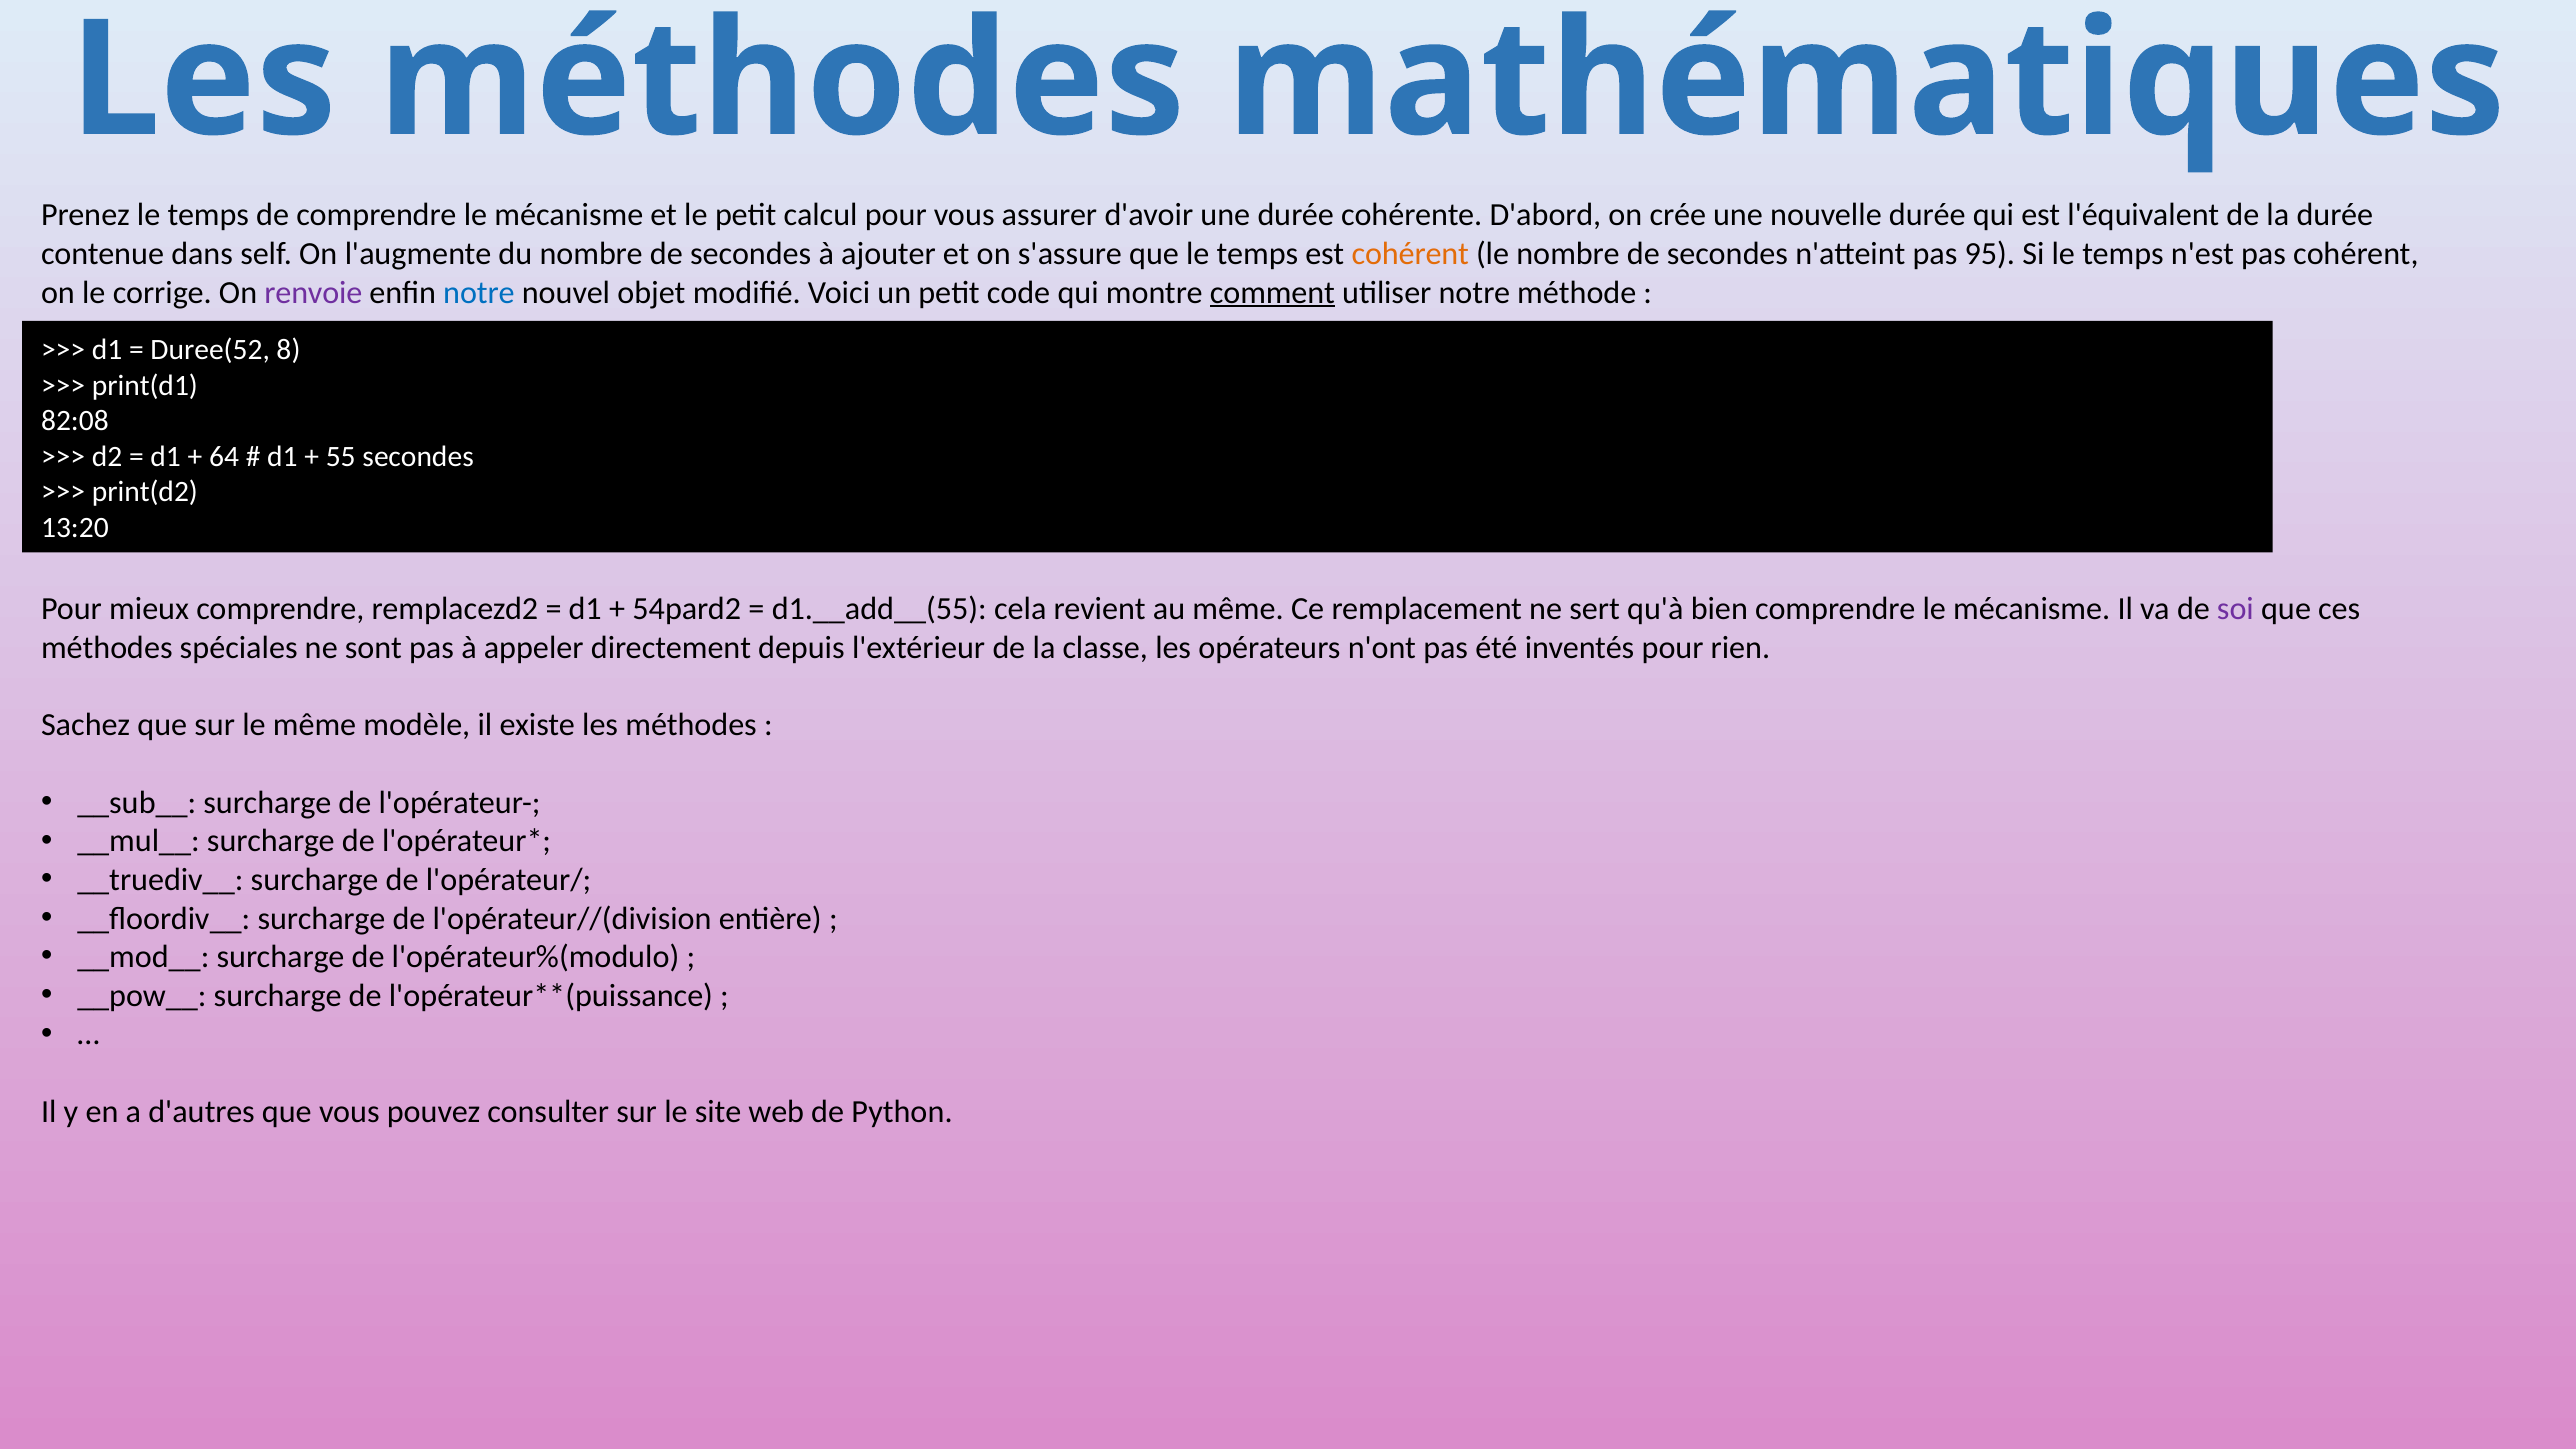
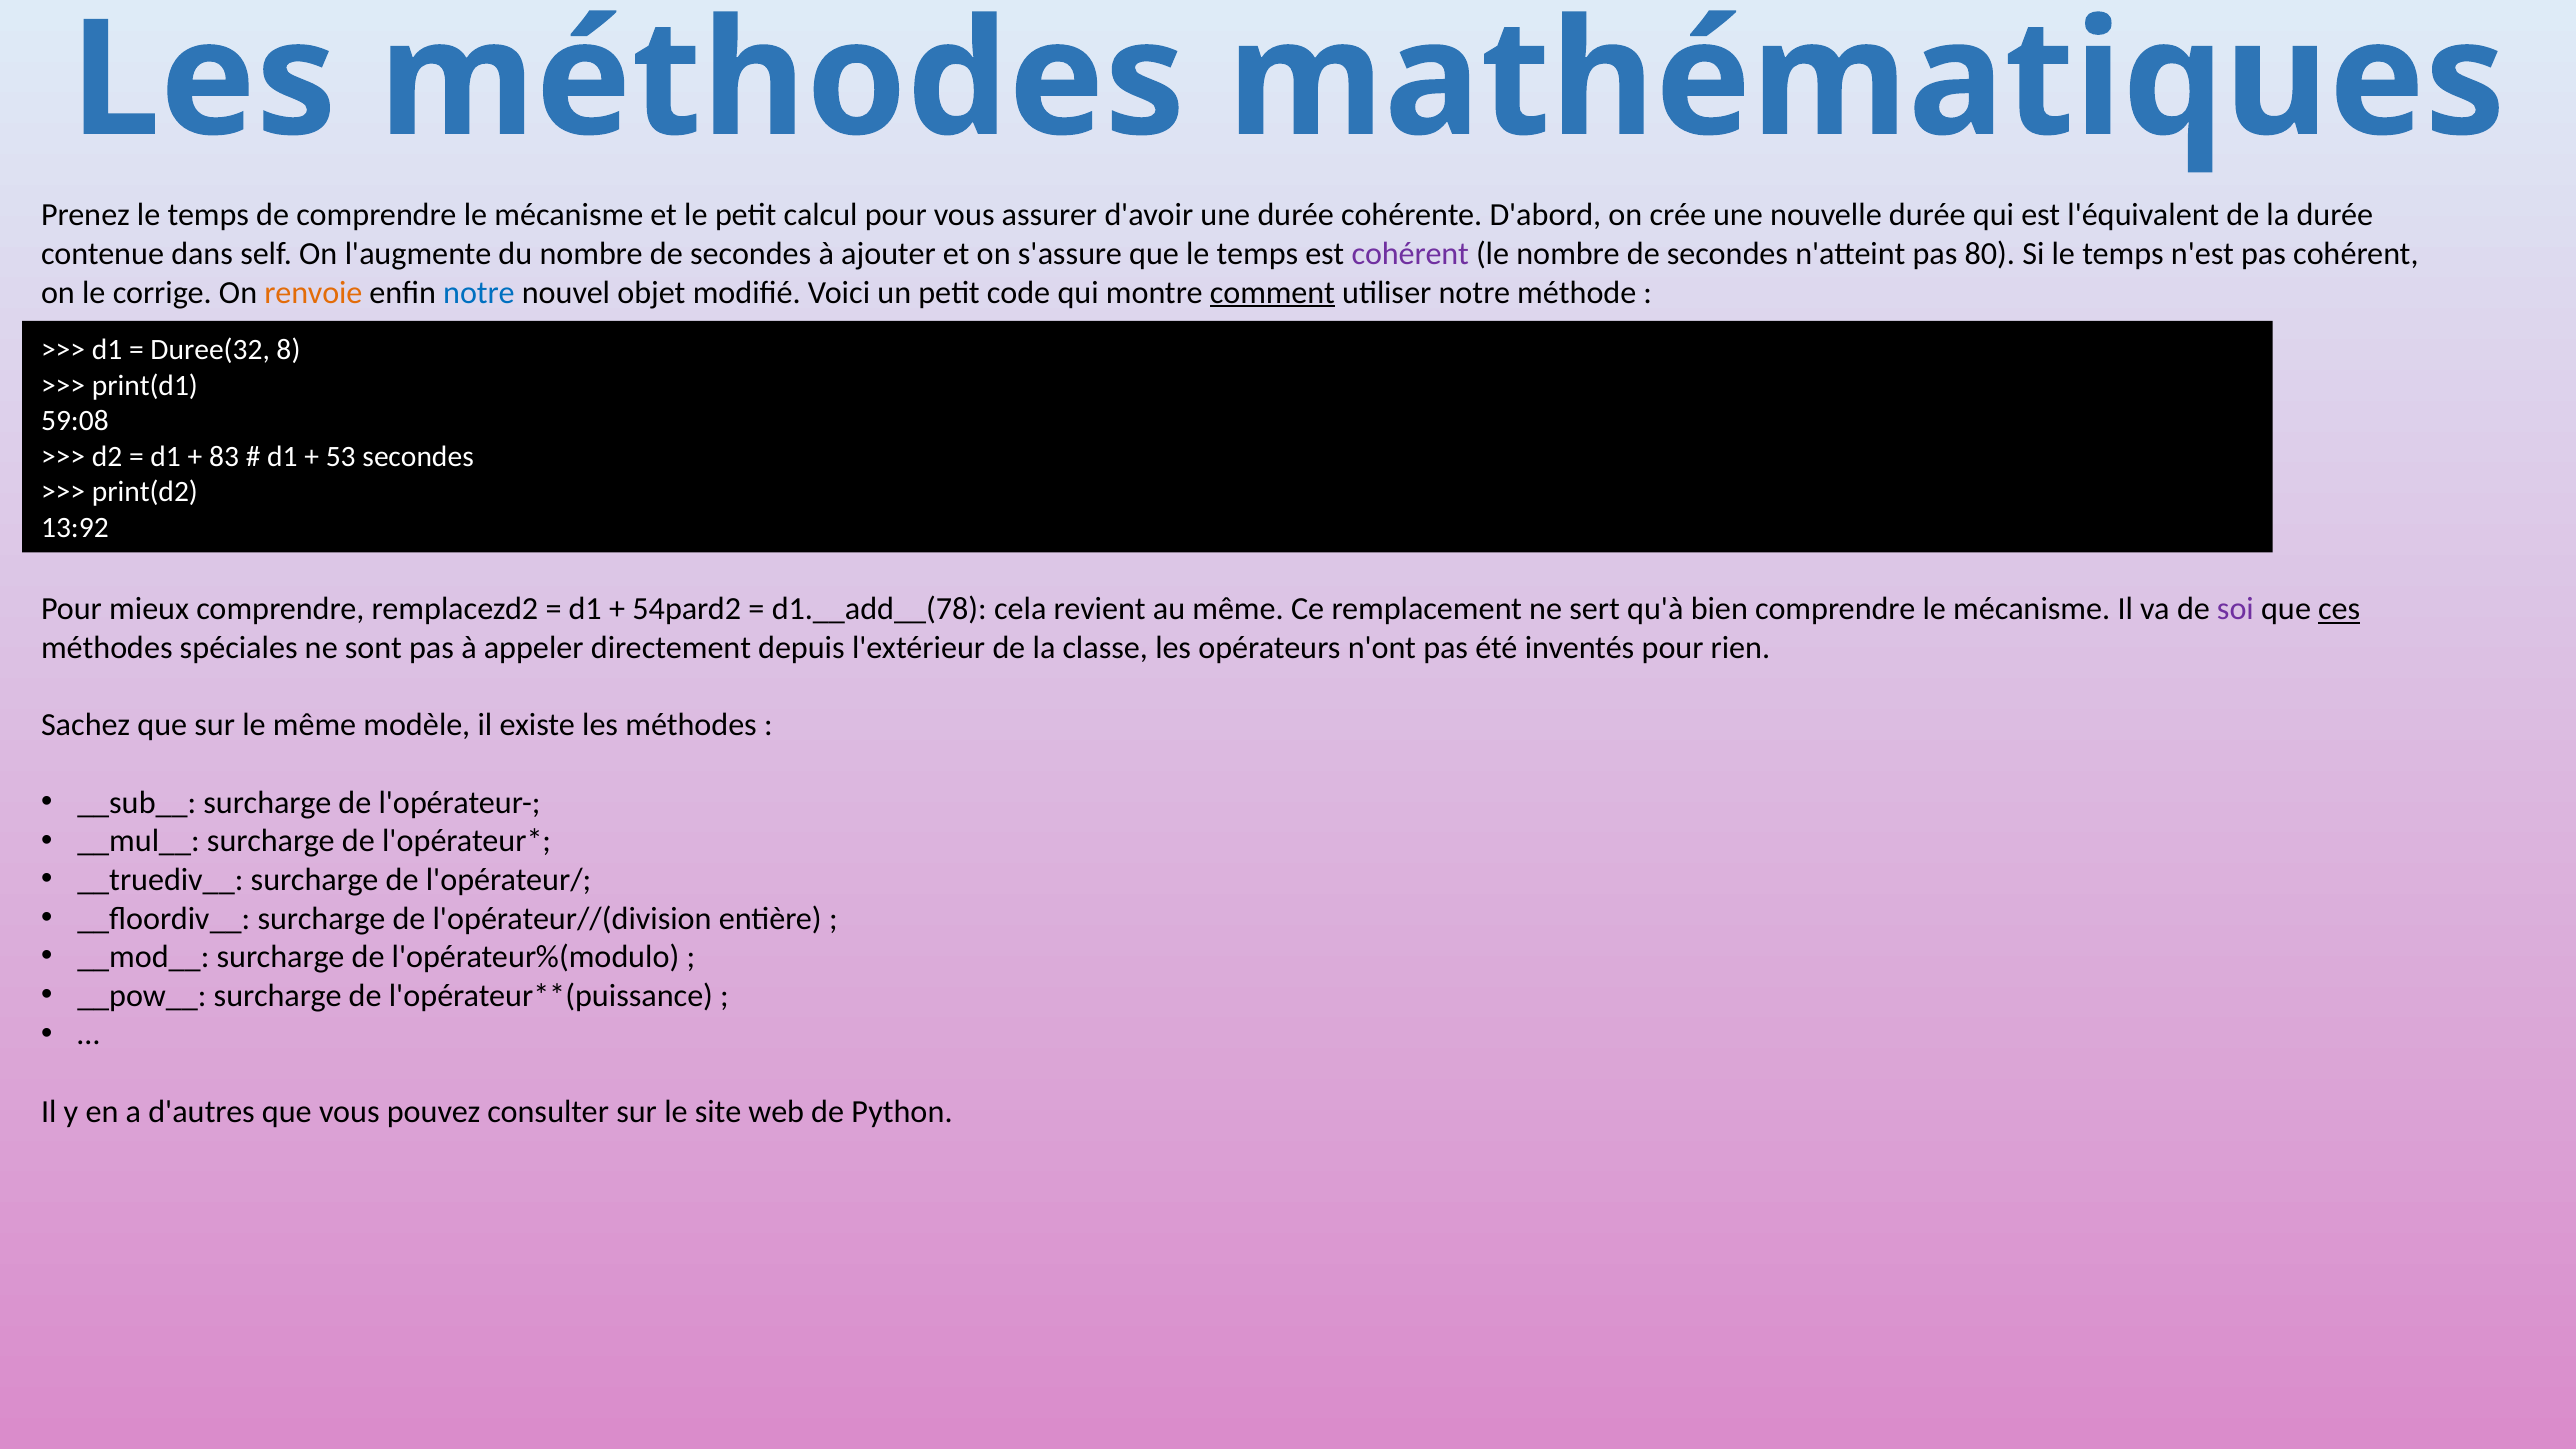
cohérent colour: orange -> purple (1410, 254)
95: 95 -> 80 (1990, 254)
renvoie colour: purple -> orange (313, 293)
Duree(52: Duree(52 -> Duree(32 (210, 350)
82:08: 82:08 -> 59:08 (75, 421)
64: 64 -> 83 (224, 456)
55: 55 -> 53 (341, 456)
13:20: 13:20 -> 13:92 (75, 527)
d1.__add__(55: d1.__add__(55 -> d1.__add__(78 (879, 609)
ces underline: none -> present (2339, 609)
